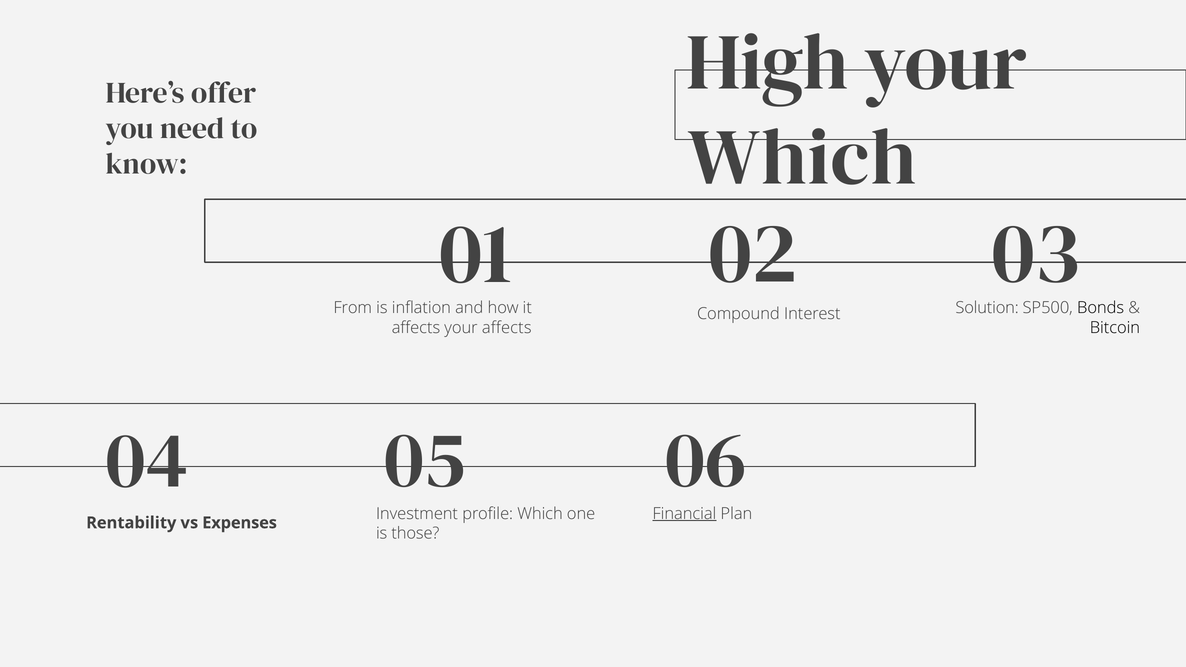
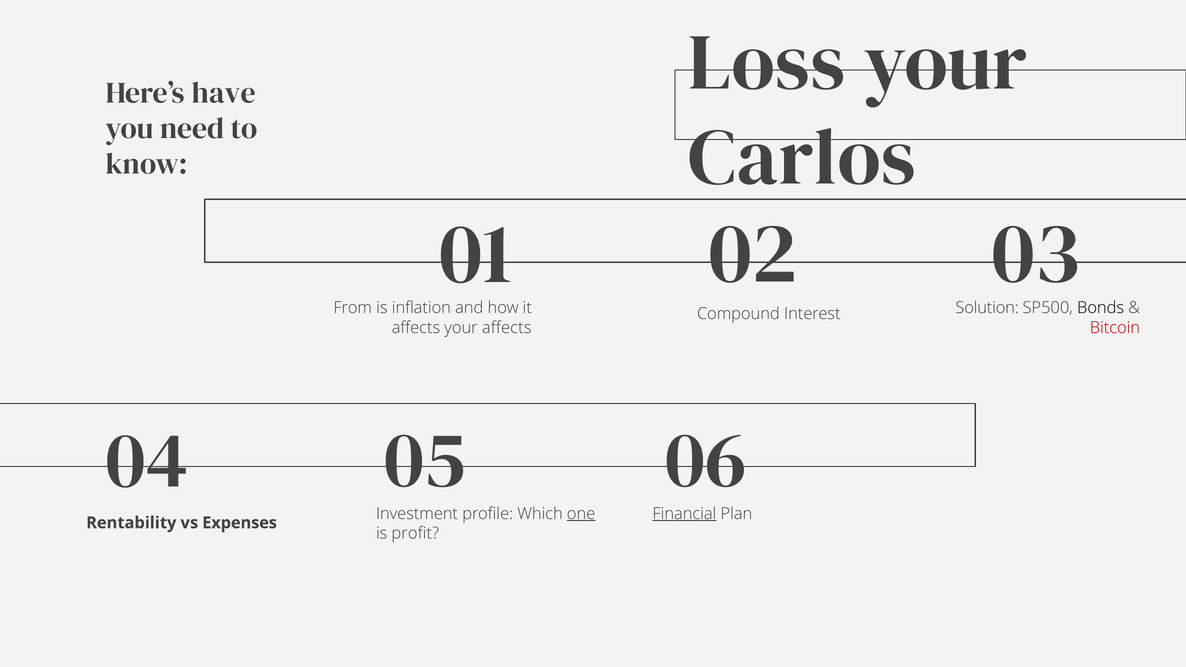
High: High -> Loss (767, 63)
offer: offer -> have (224, 93)
Which: Which -> Carlos (802, 158)
Bitcoin colour: black -> red (1115, 328)
one underline: none -> present (581, 514)
those: those -> profit (415, 534)
